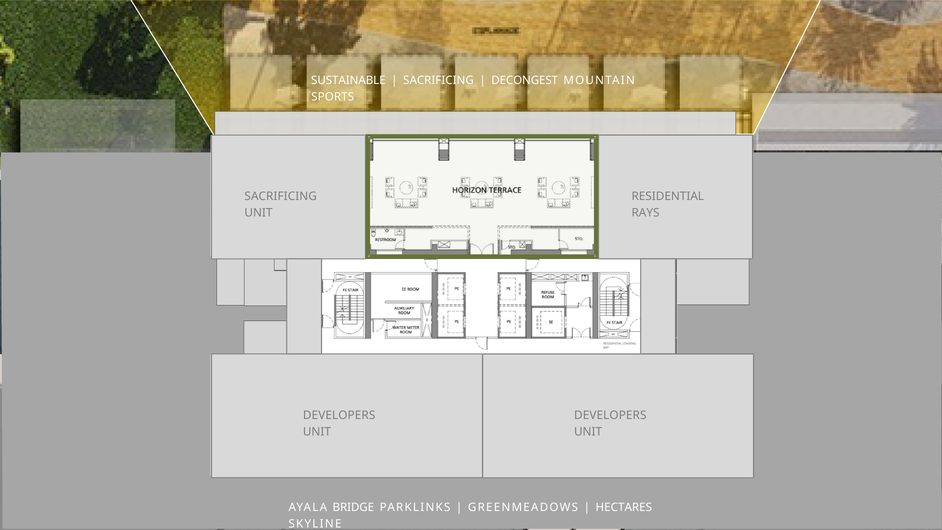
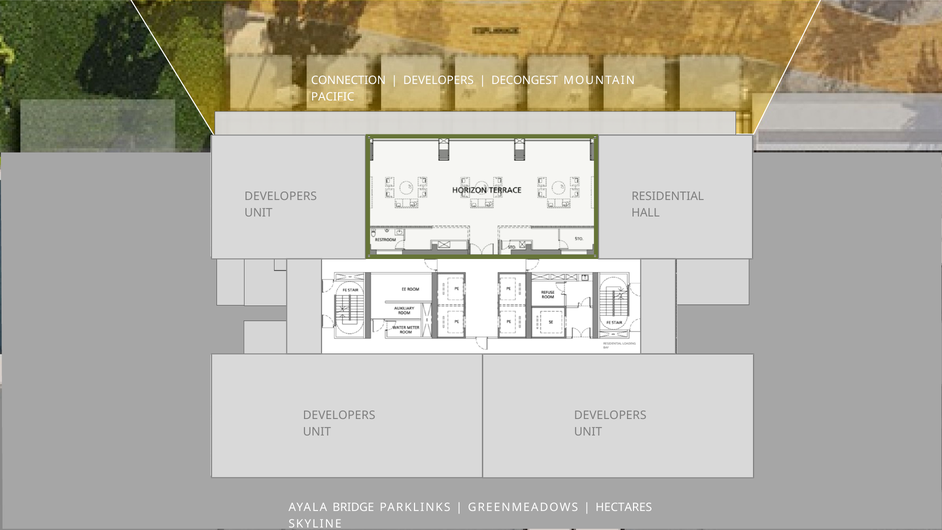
SUSTAINABLE: SUSTAINABLE -> CONNECTION (348, 81)
SACRIFICING: SACRIFICING -> DEVELOPERS (438, 81)
SPORTS: SPORTS -> PACIFIC (333, 97)
SACRIFICING: SACRIFICING -> DEVELOPERS (281, 196)
RAYS: RAYS -> HALL (646, 213)
